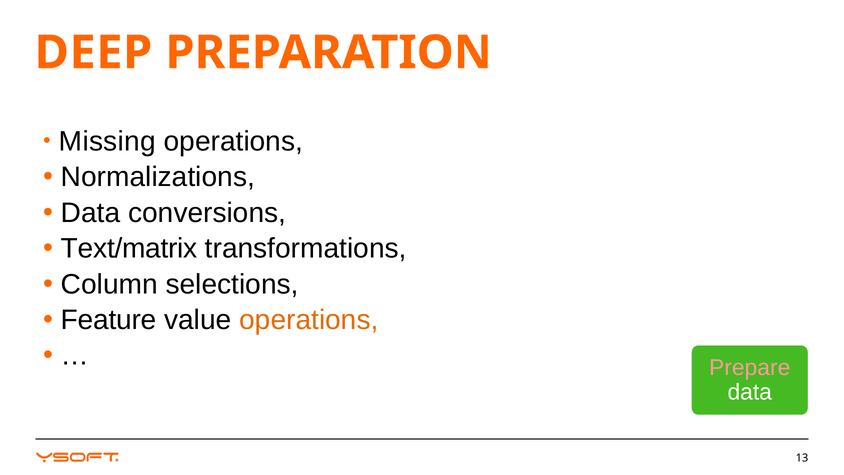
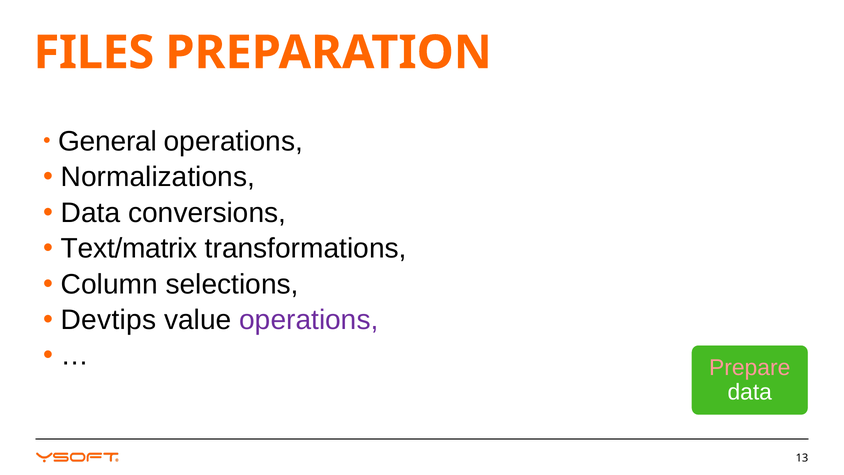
DEEP: DEEP -> FILES (94, 53)
Missing: Missing -> General (108, 141)
Feature: Feature -> Devtips (109, 320)
operations colour: orange -> purple (309, 320)
